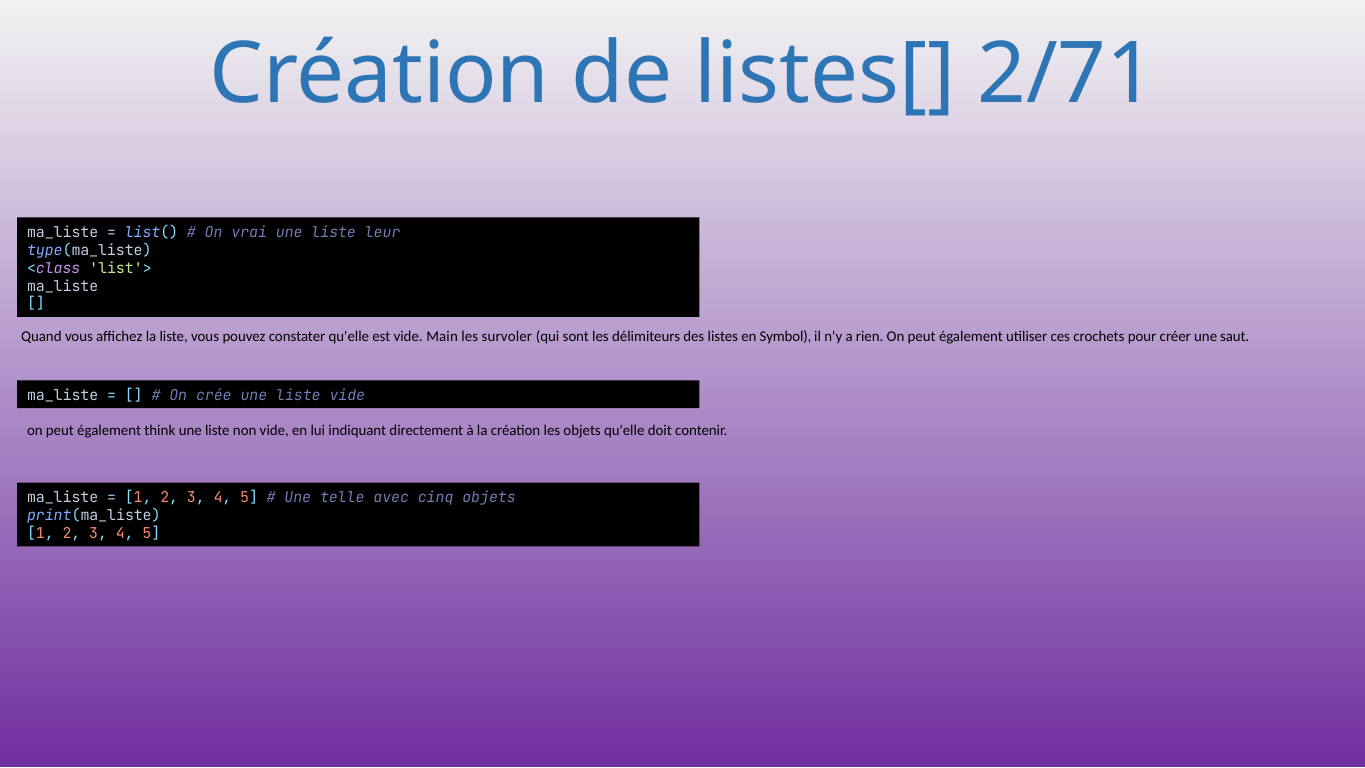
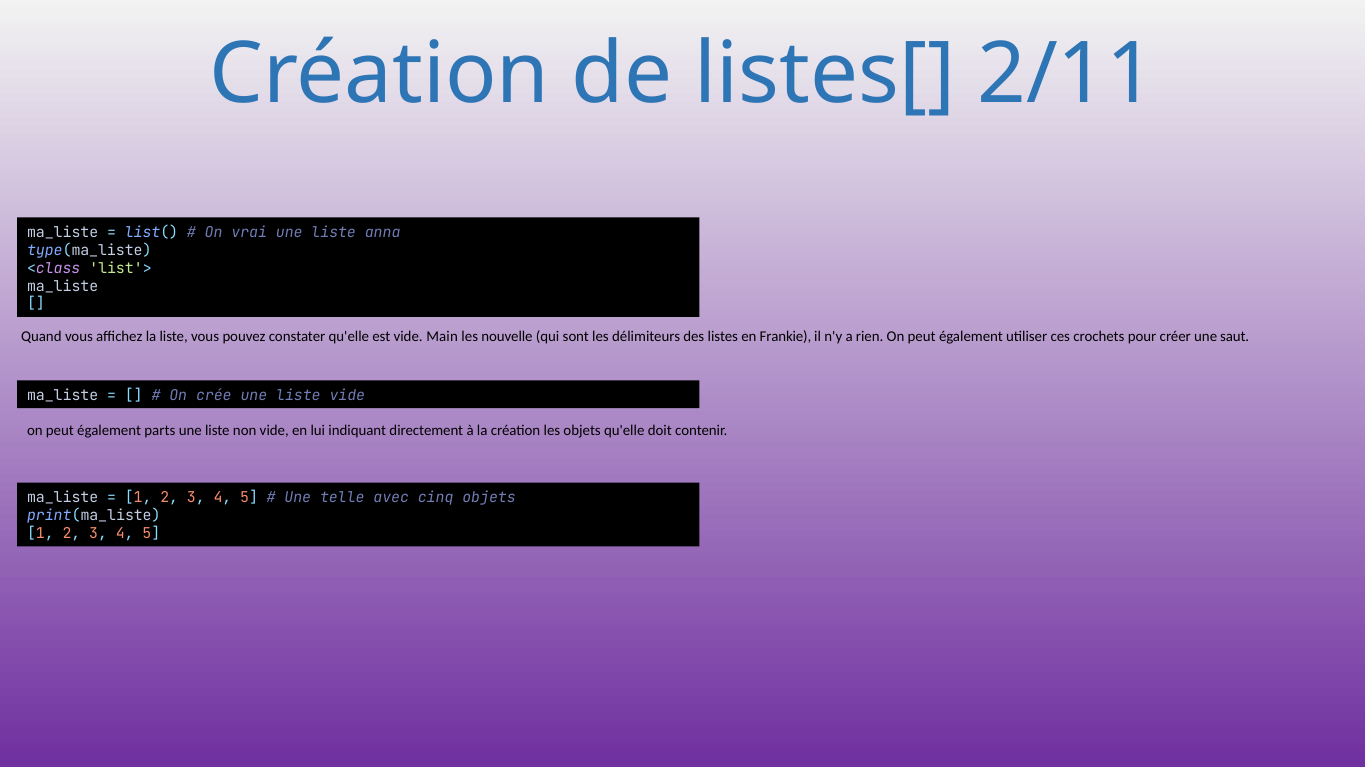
2/71: 2/71 -> 2/11 (1066, 75)
leur: leur -> anna (383, 232)
survoler: survoler -> nouvelle (507, 337)
Symbol: Symbol -> Frankie (785, 337)
think: think -> parts (160, 430)
